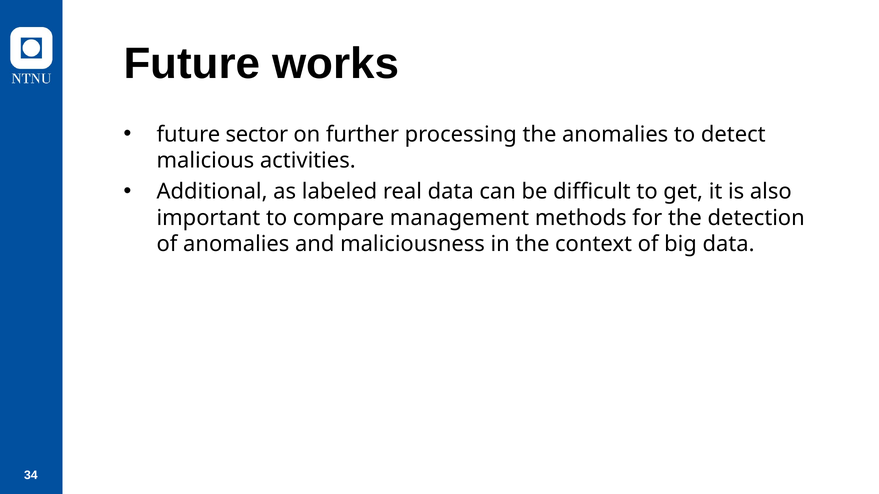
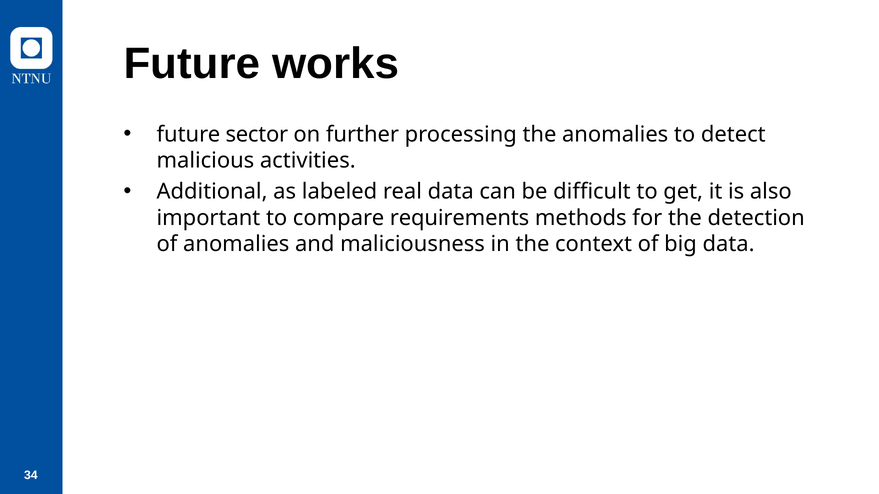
management: management -> requirements (460, 218)
